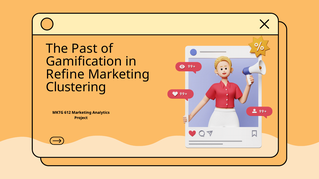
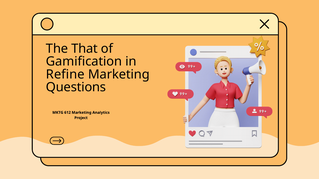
Past: Past -> That (85, 49)
Clustering: Clustering -> Questions (76, 87)
